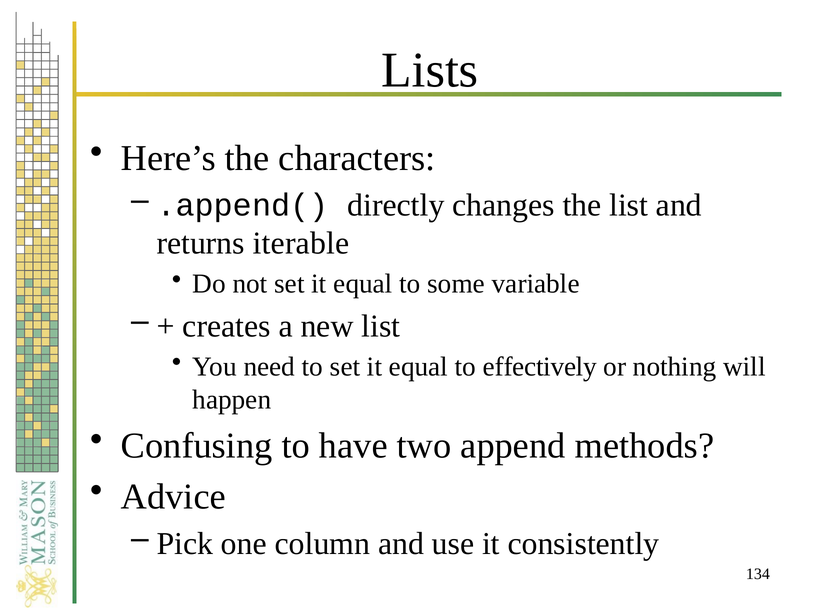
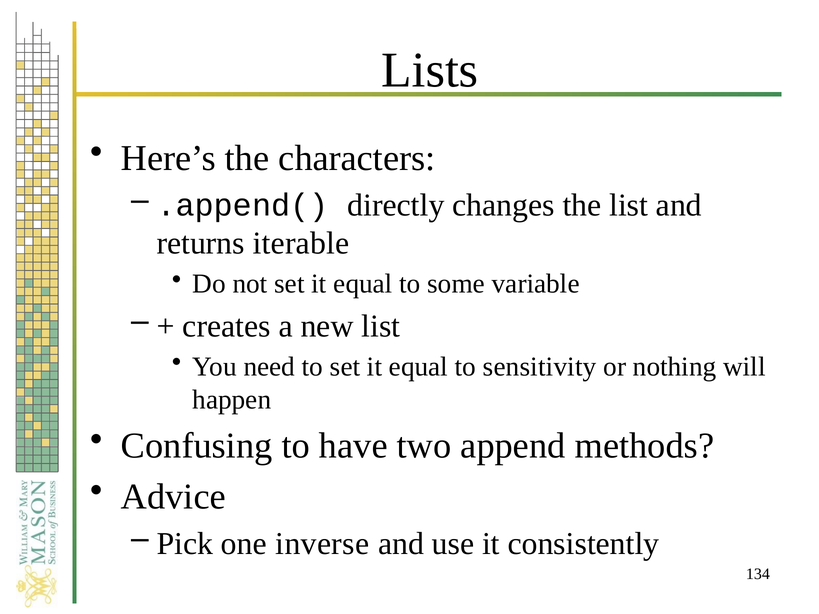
effectively: effectively -> sensitivity (540, 367)
column: column -> inverse (322, 544)
